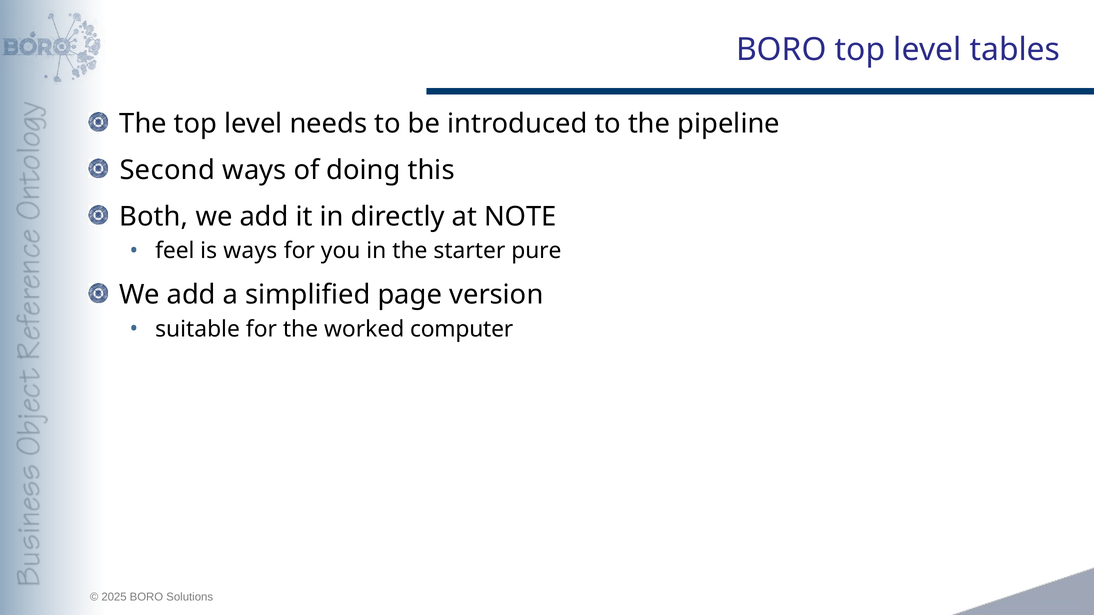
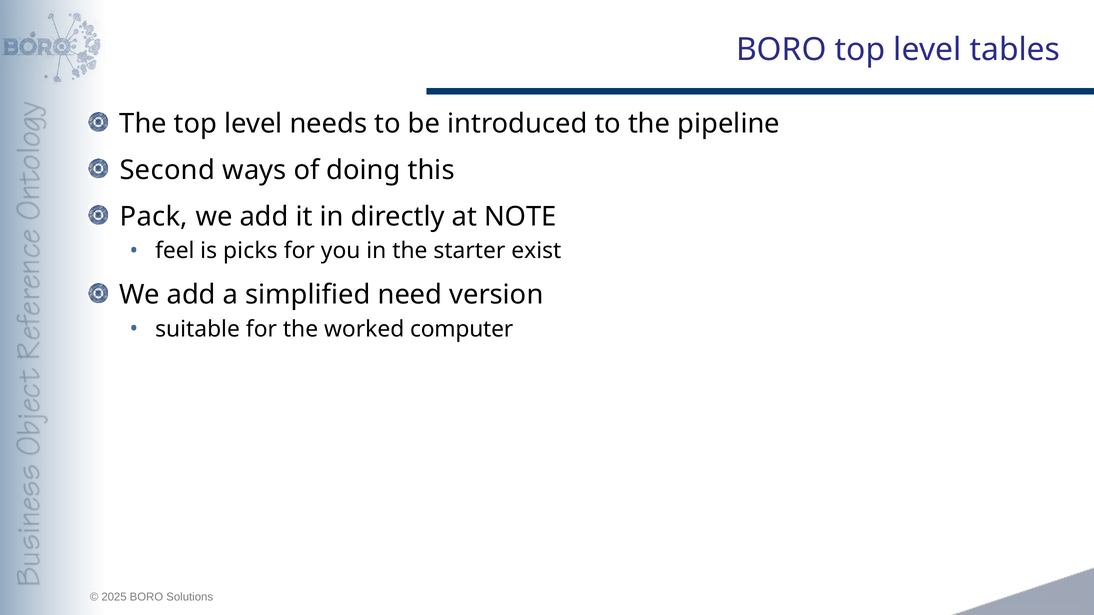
Both: Both -> Pack (154, 217)
is ways: ways -> picks (250, 251)
pure: pure -> exist (536, 251)
page: page -> need (410, 295)
